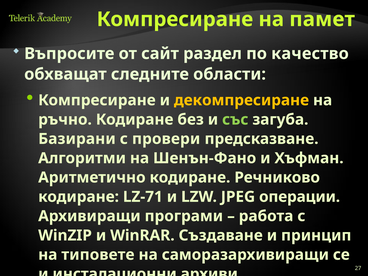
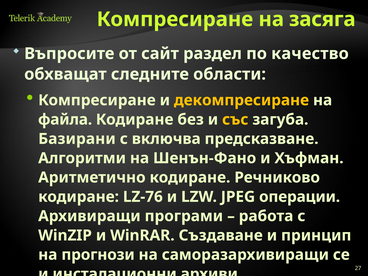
памет: памет -> засяга (322, 19)
ръчно: ръчно -> файла (65, 120)
със colour: light green -> yellow (235, 120)
провери: провери -> включва (166, 139)
LZ-71: LZ-71 -> LZ-76 (143, 197)
типовете: типовете -> прогнози (98, 255)
